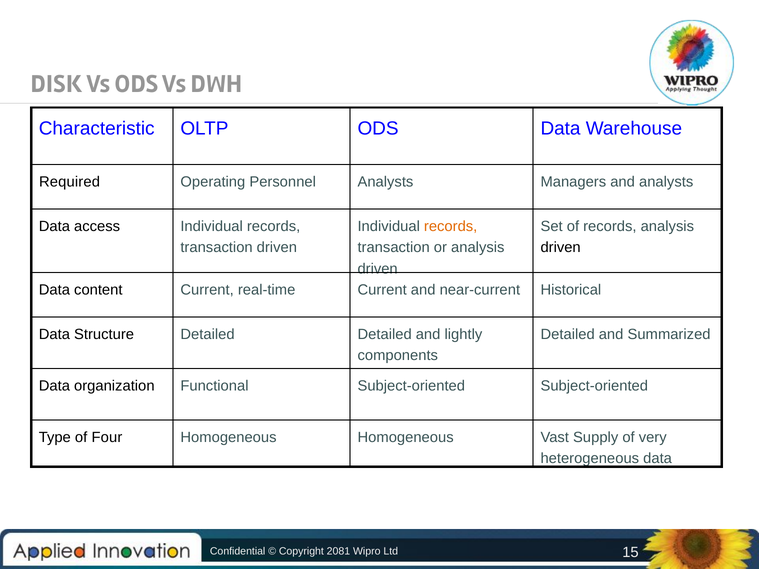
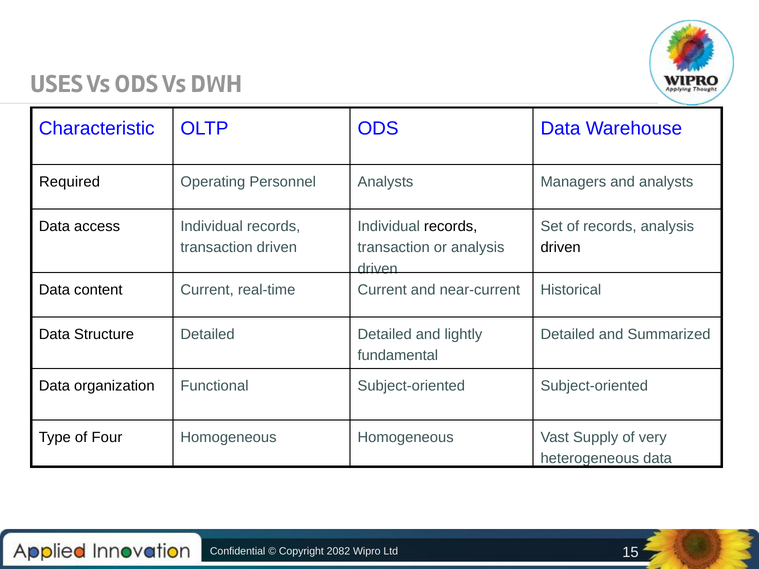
DISK: DISK -> USES (57, 84)
records colour: orange -> black (451, 226)
components: components -> fundamental (398, 356)
2081: 2081 -> 2082 (338, 552)
